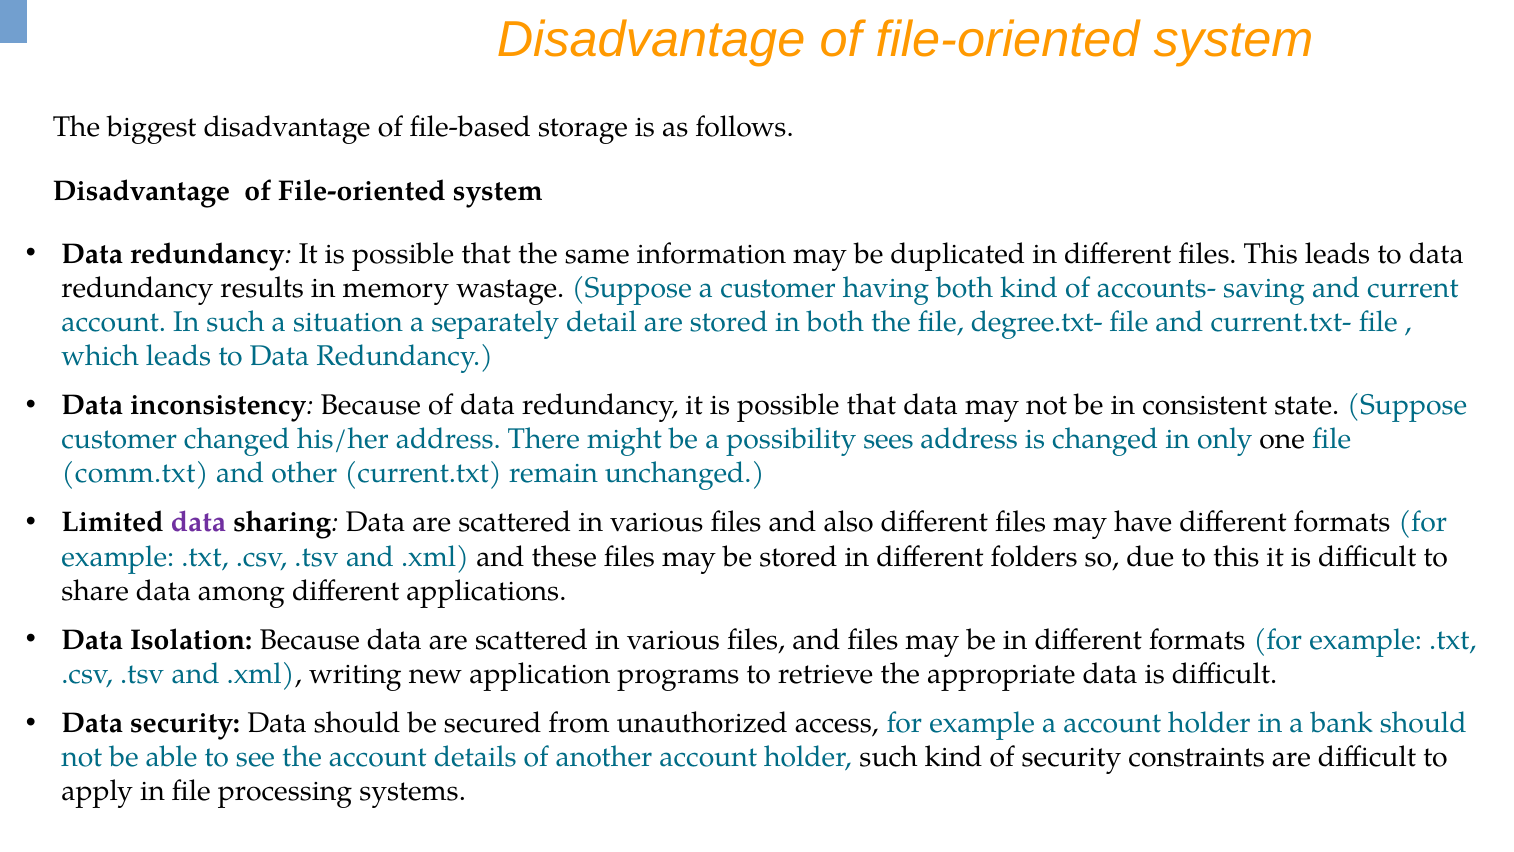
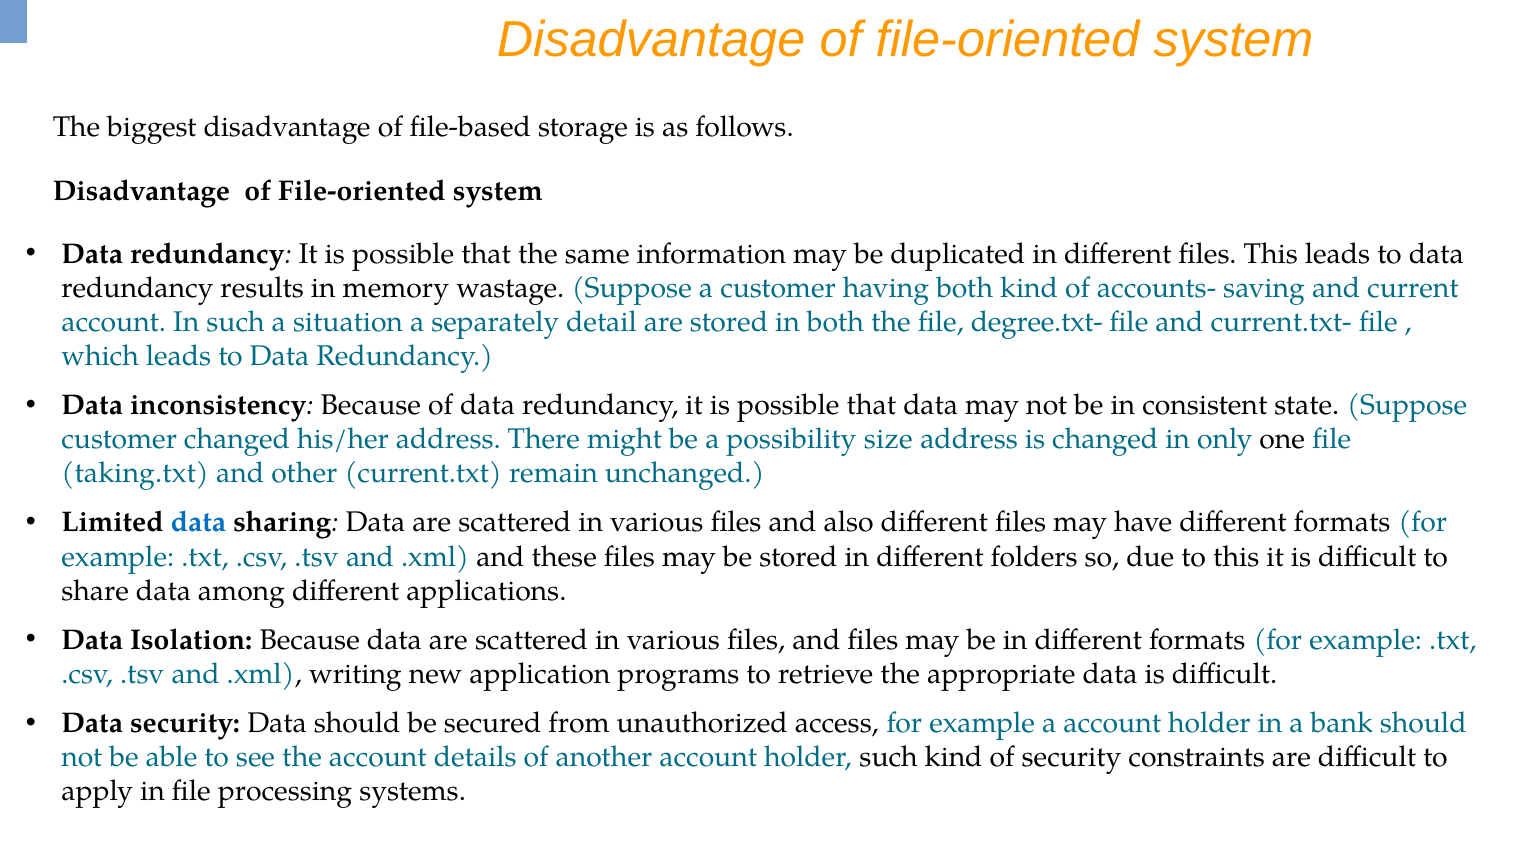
sees: sees -> size (888, 439)
comm.txt: comm.txt -> taking.txt (135, 473)
data colour: purple -> blue (198, 522)
